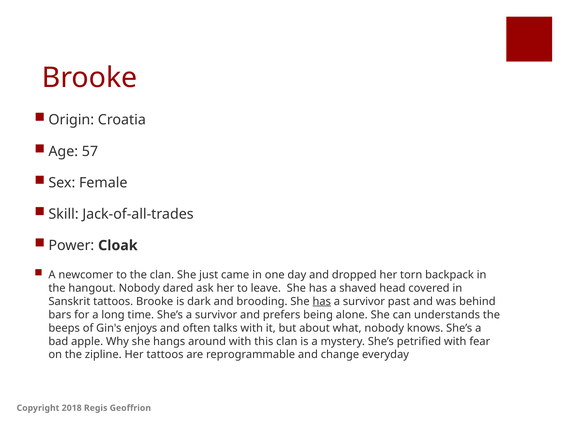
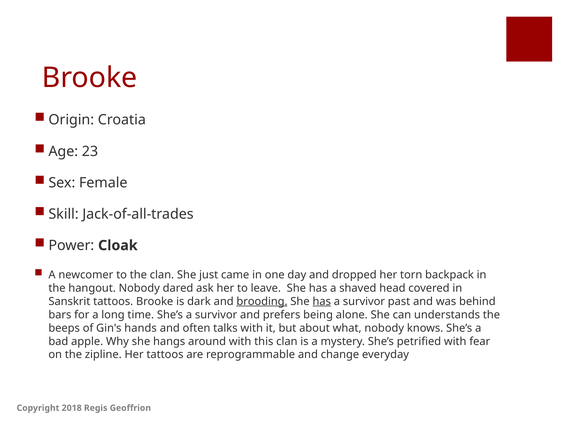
57: 57 -> 23 (90, 151)
brooding underline: none -> present (262, 301)
enjoys: enjoys -> hands (141, 328)
